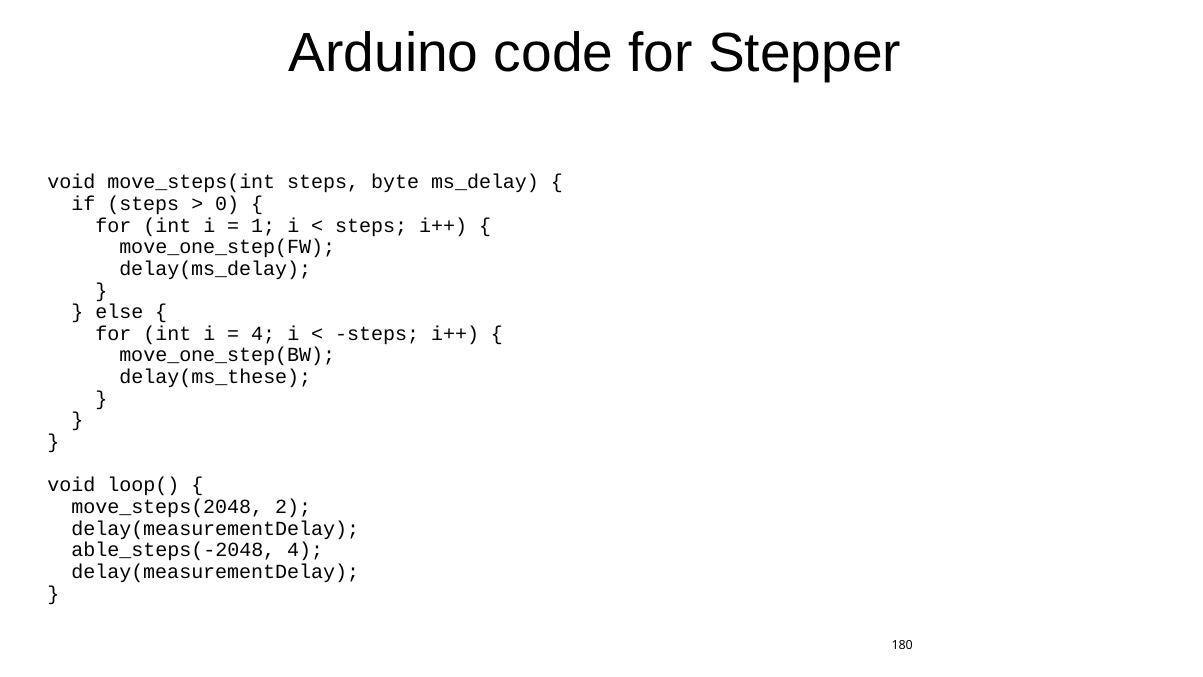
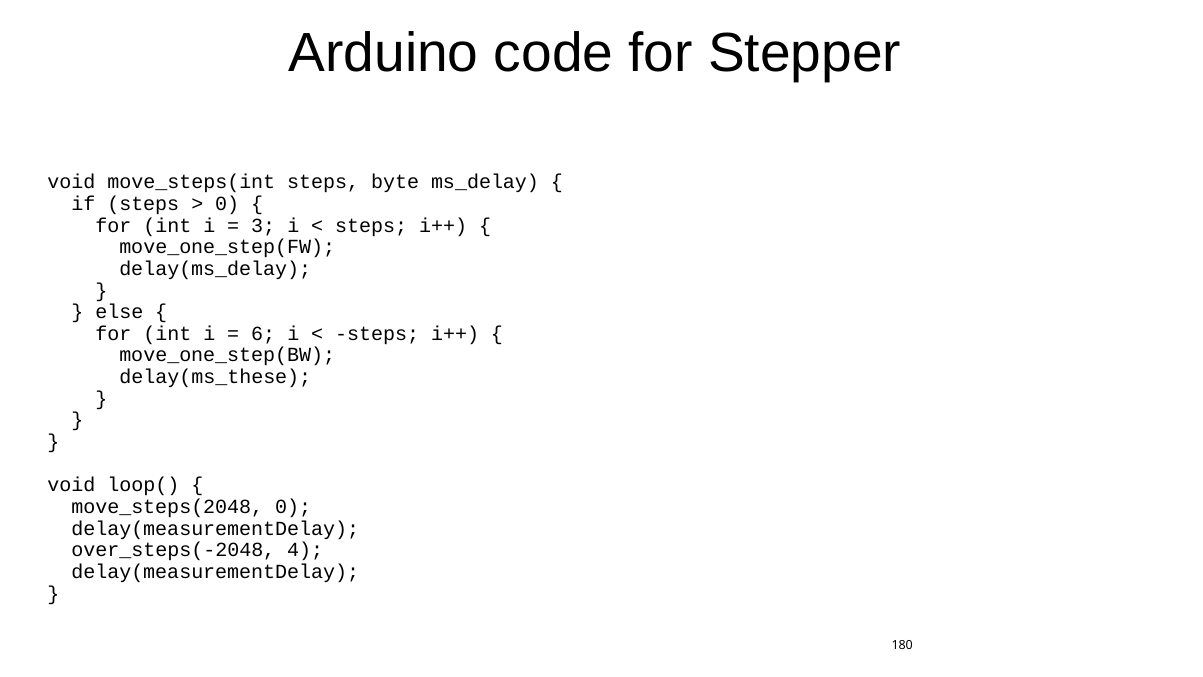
1: 1 -> 3 (263, 225)
4: 4 -> 6 (263, 334)
move_steps(2048 2: 2 -> 0 (293, 507)
able_steps(-2048: able_steps(-2048 -> over_steps(-2048 (173, 550)
